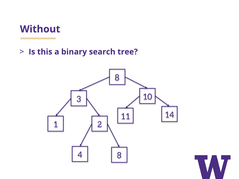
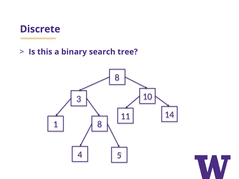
Without: Without -> Discrete (40, 29)
1 2: 2 -> 8 (100, 124)
4 8: 8 -> 5 (119, 156)
